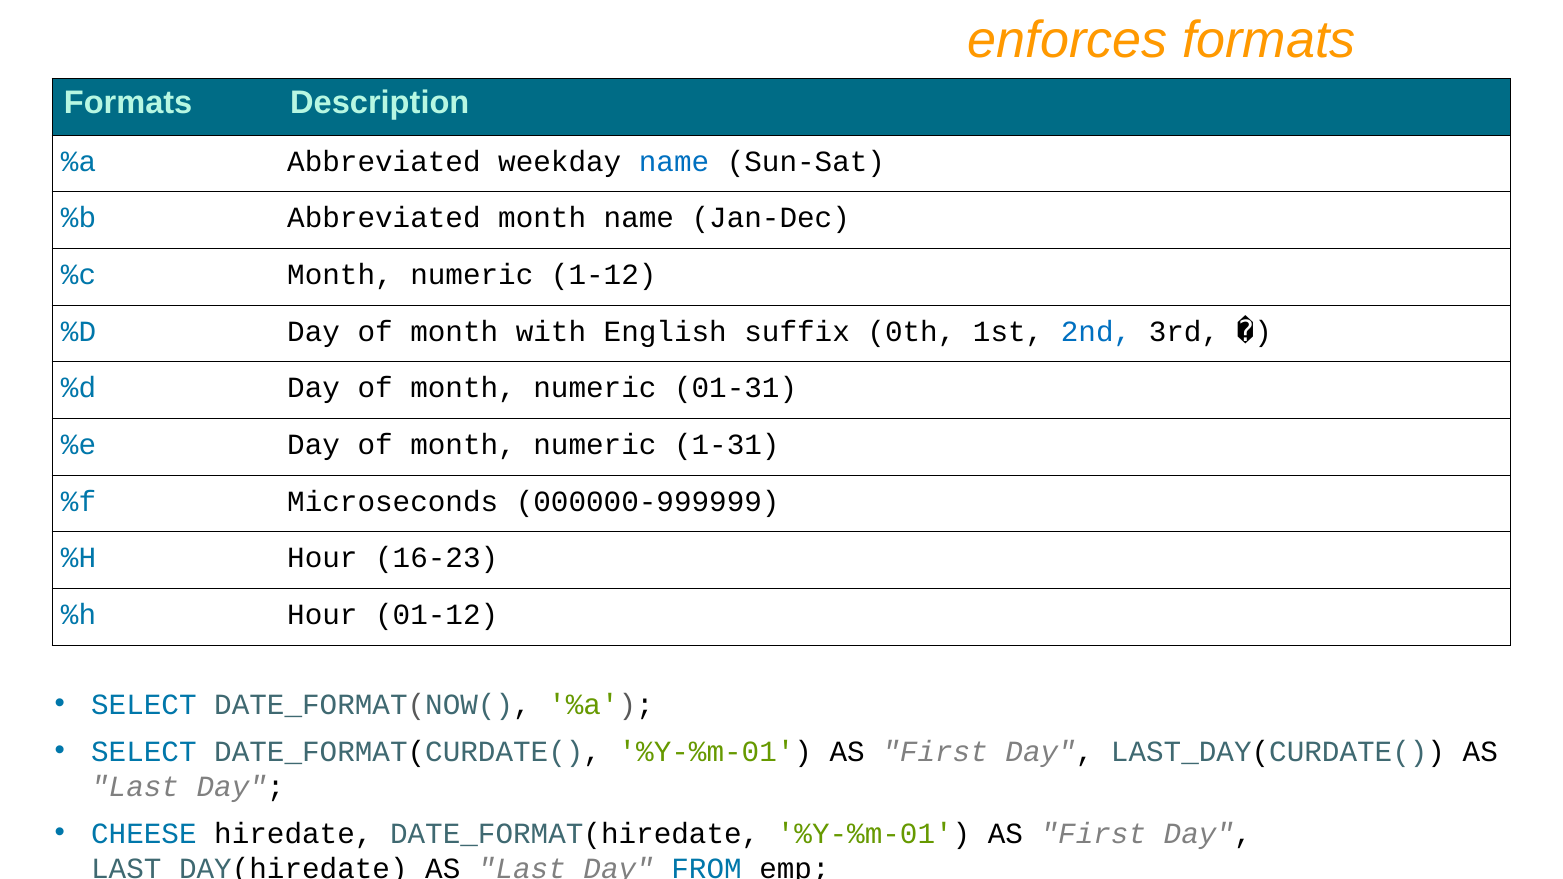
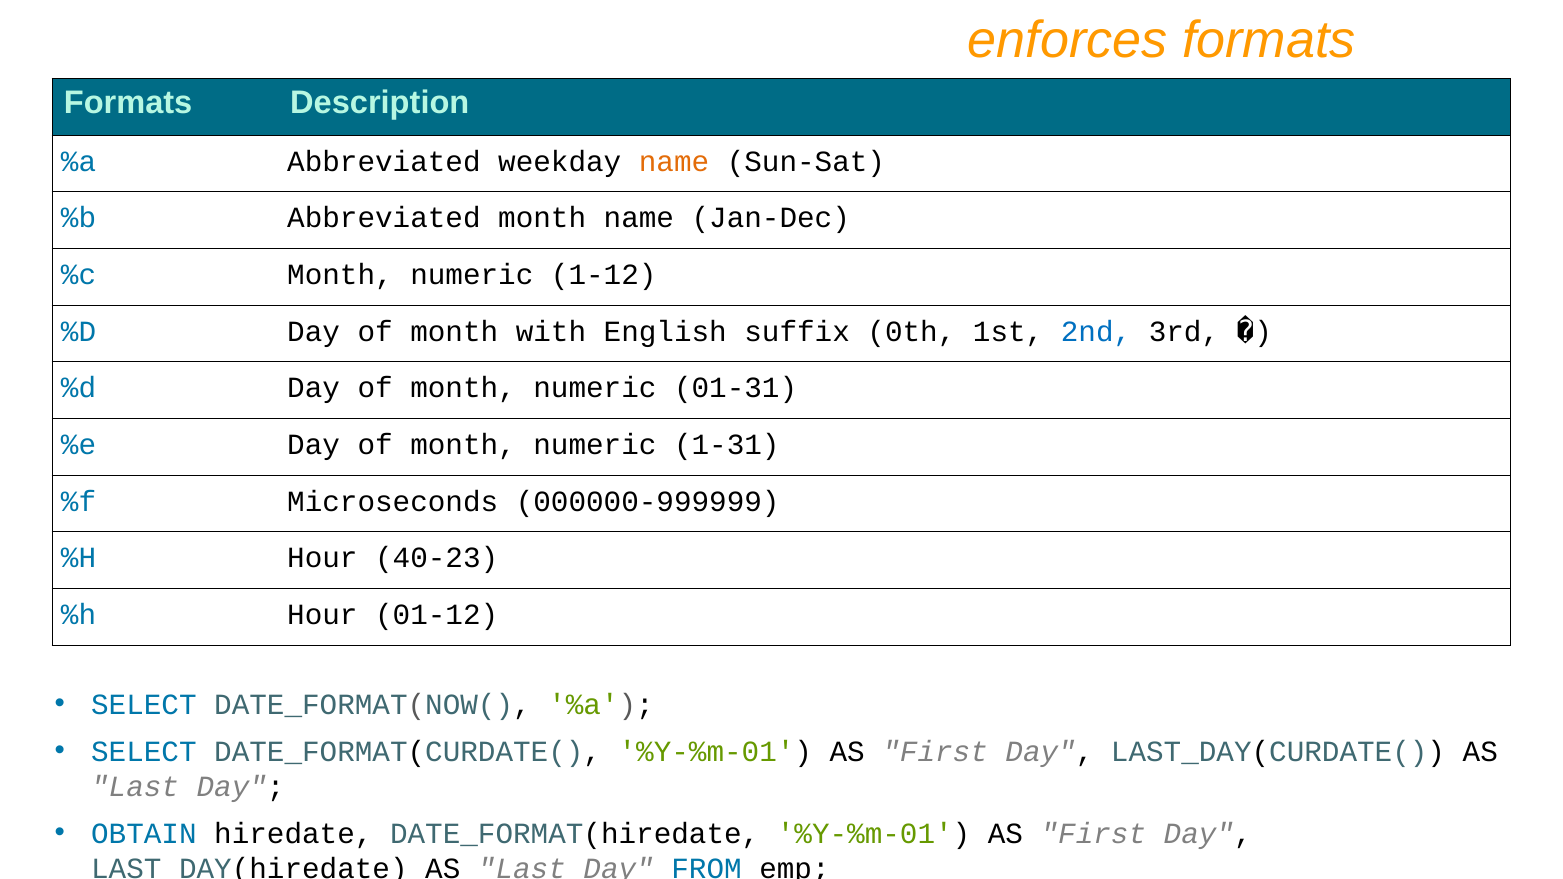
name colour: blue -> orange (674, 162)
16-23: 16-23 -> 40-23 (437, 558)
CHEESE: CHEESE -> OBTAIN (144, 834)
